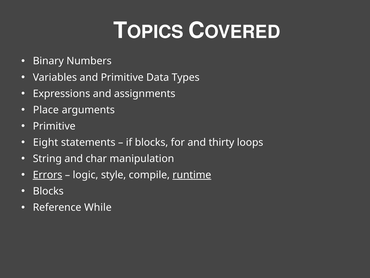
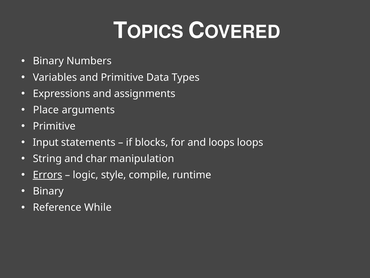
Eight: Eight -> Input (46, 142)
and thirty: thirty -> loops (221, 142)
runtime underline: present -> none (192, 175)
Blocks: Blocks -> Binary (48, 191)
